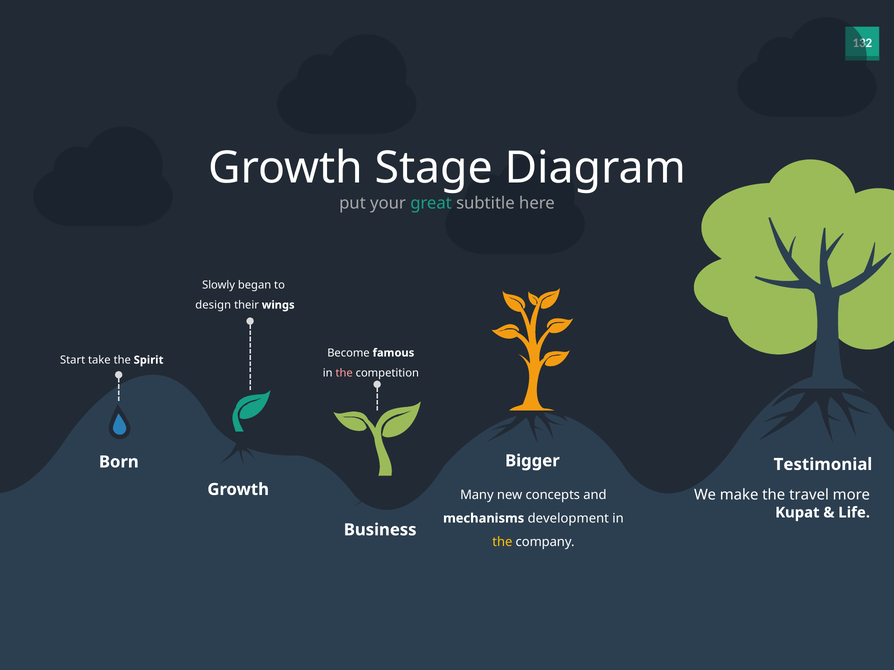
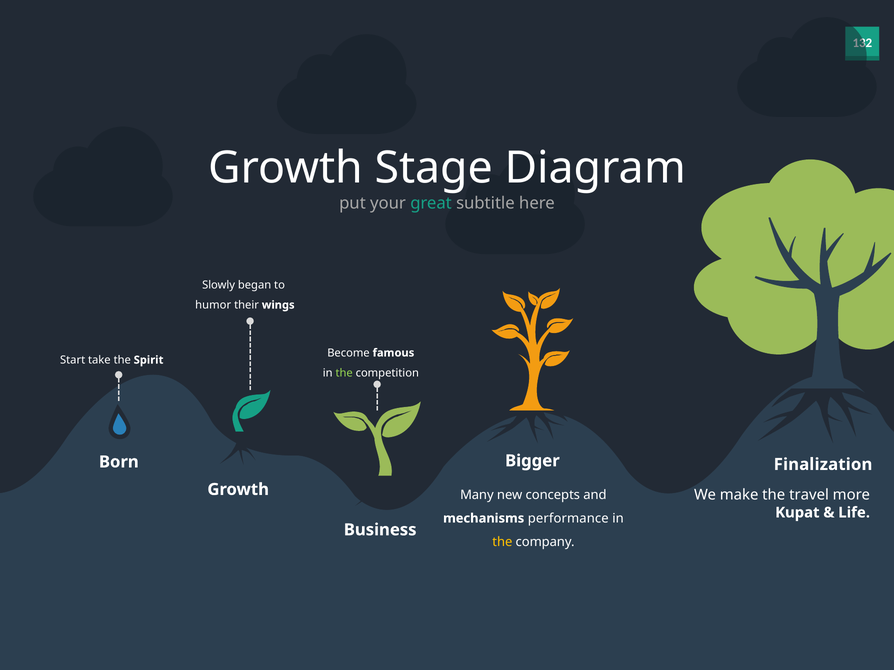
design: design -> humor (213, 305)
the colour: pink -> light green (344, 373)
Testimonial: Testimonial -> Finalization (823, 465)
development: development -> performance (568, 519)
